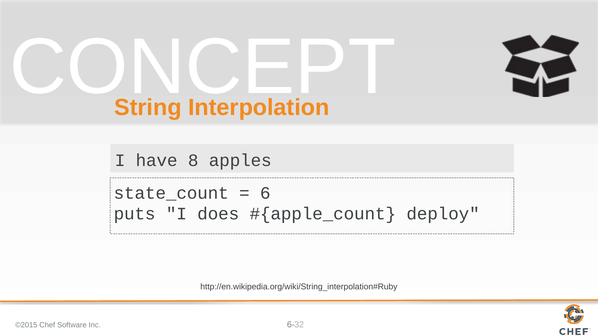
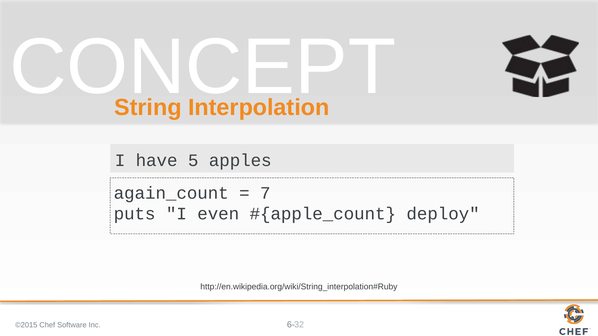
8: 8 -> 5 (193, 160)
state_count: state_count -> again_count (171, 193)
6: 6 -> 7 (265, 193)
does: does -> even (218, 214)
